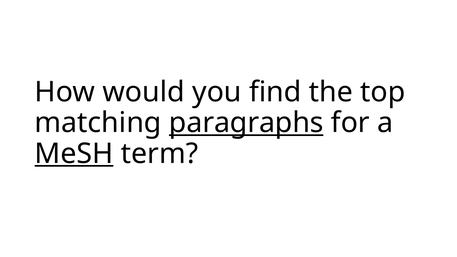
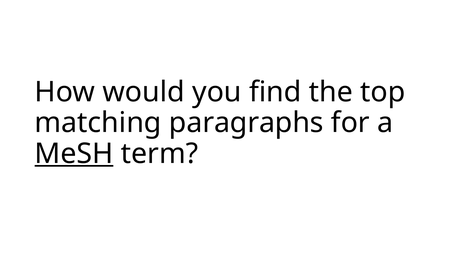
paragraphs underline: present -> none (246, 123)
